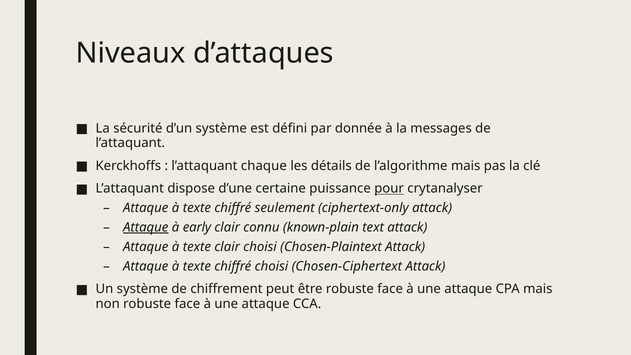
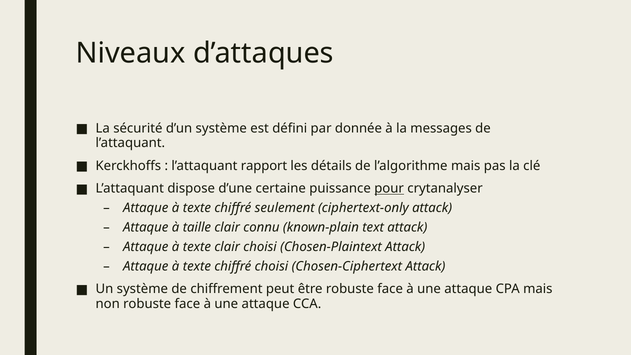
chaque: chaque -> rapport (264, 166)
Attaque underline: present -> none (146, 227)
early: early -> taille (197, 227)
